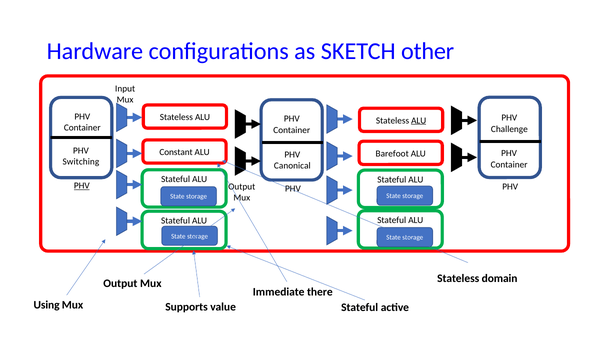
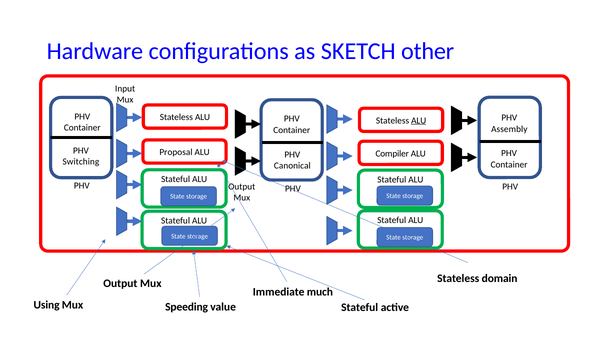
Challenge: Challenge -> Assembly (509, 129)
Constant: Constant -> Proposal (176, 152)
Barefoot: Barefoot -> Compiler (392, 154)
PHV underline: present -> none (82, 186)
there: there -> much (320, 292)
Supports: Supports -> Speeding (187, 307)
